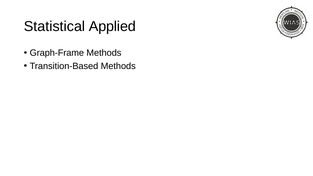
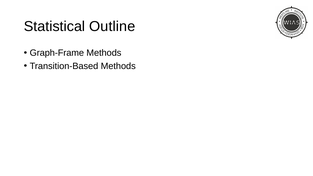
Applied: Applied -> Outline (112, 26)
